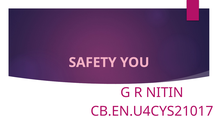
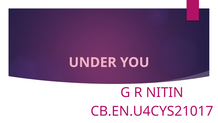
SAFETY: SAFETY -> UNDER (93, 62)
